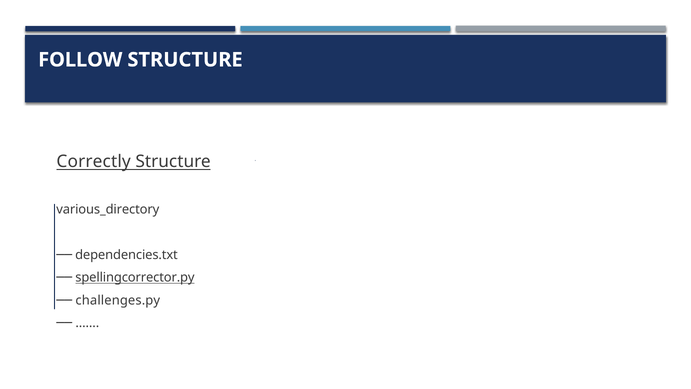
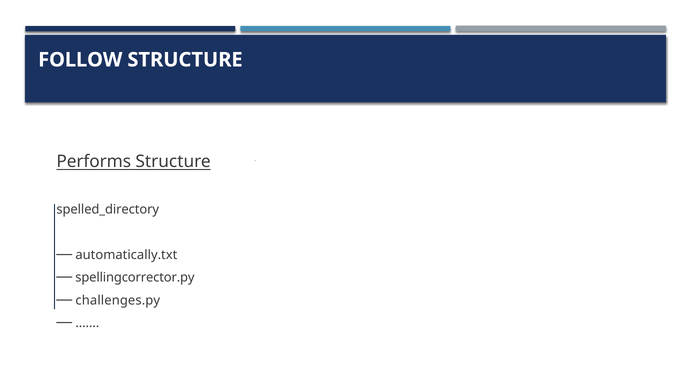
Correctly: Correctly -> Performs (94, 161)
various_directory: various_directory -> spelled_directory (108, 209)
dependencies.txt: dependencies.txt -> automatically.txt (126, 255)
spellingcorrector.py underline: present -> none (135, 277)
